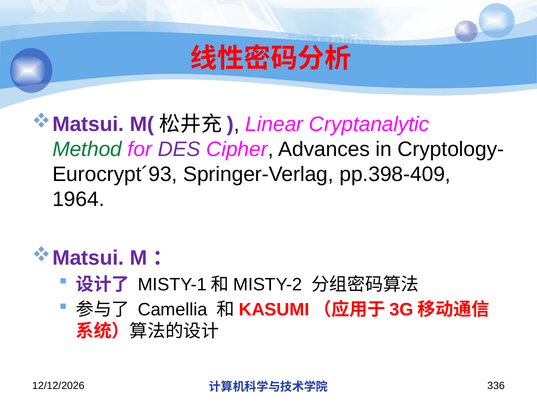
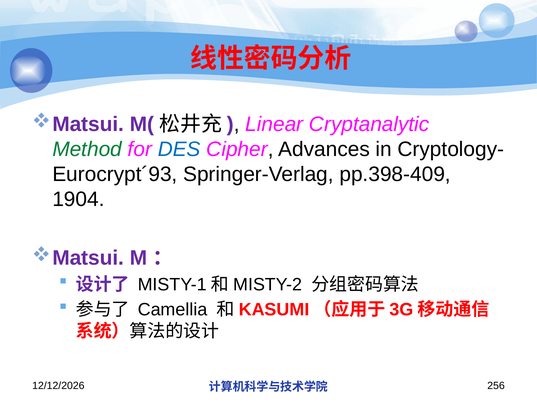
DES colour: purple -> blue (179, 149)
1964: 1964 -> 1904 (78, 199)
336: 336 -> 256 (496, 386)
